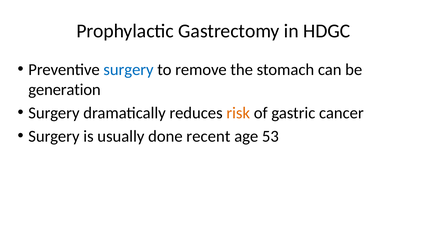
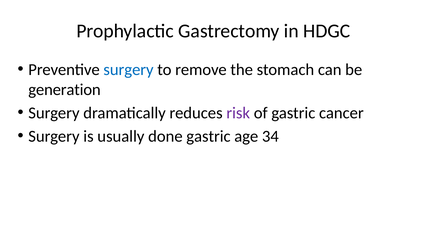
risk colour: orange -> purple (238, 113)
done recent: recent -> gastric (208, 136)
53: 53 -> 34 (270, 136)
